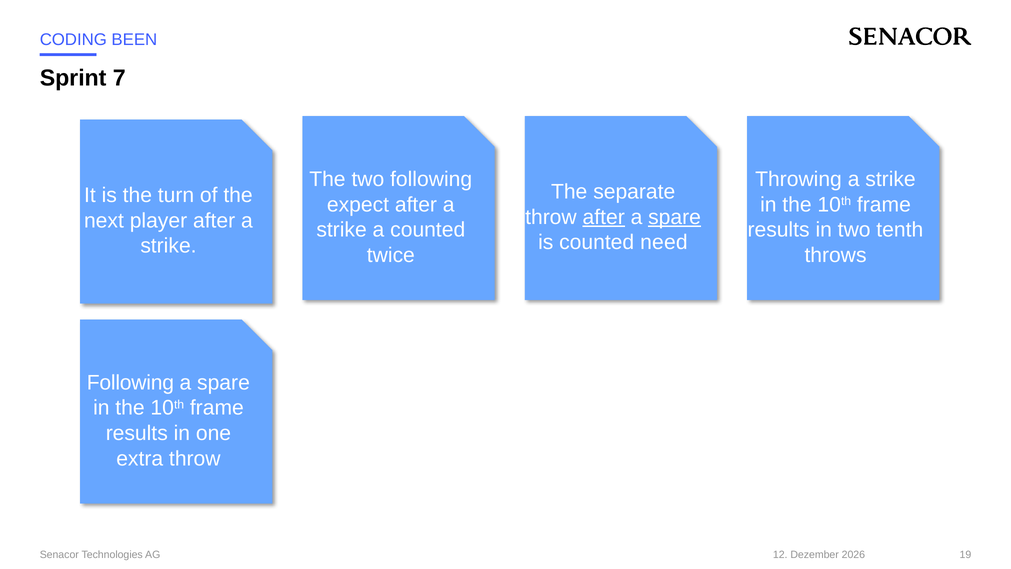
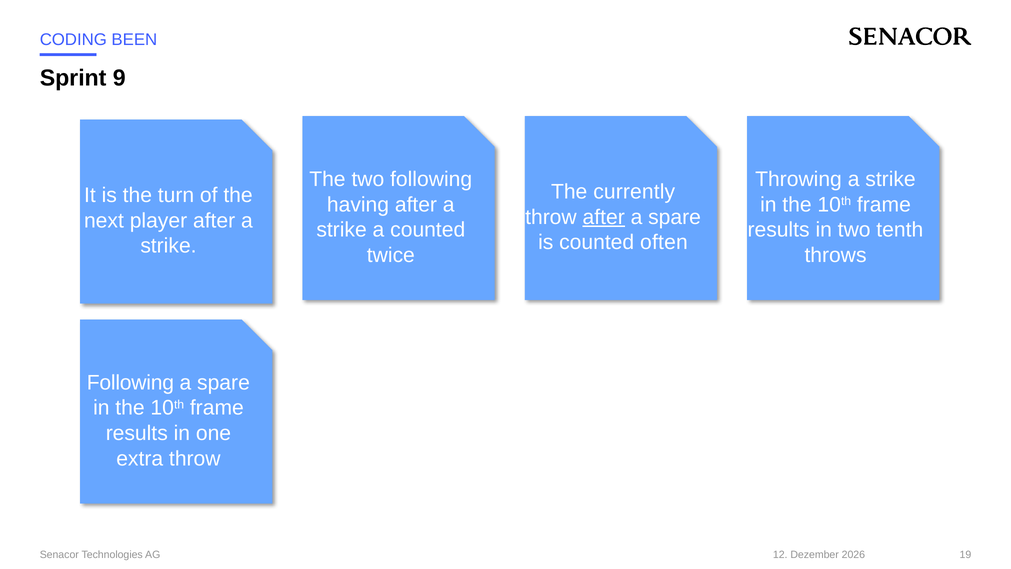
7: 7 -> 9 (119, 78)
separate: separate -> currently (634, 192)
expect: expect -> having (358, 204)
spare underline: present -> none (675, 217)
need: need -> often (664, 242)
